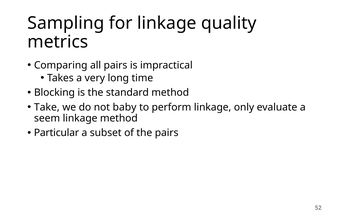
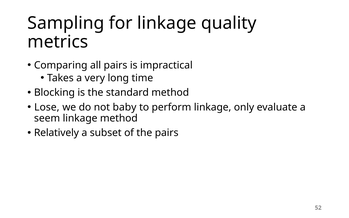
Take: Take -> Lose (47, 107)
Particular: Particular -> Relatively (56, 133)
